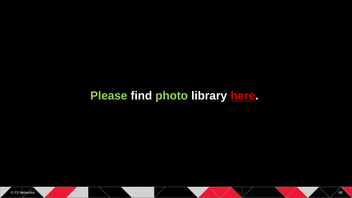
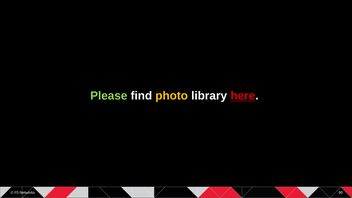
photo colour: light green -> yellow (172, 96)
